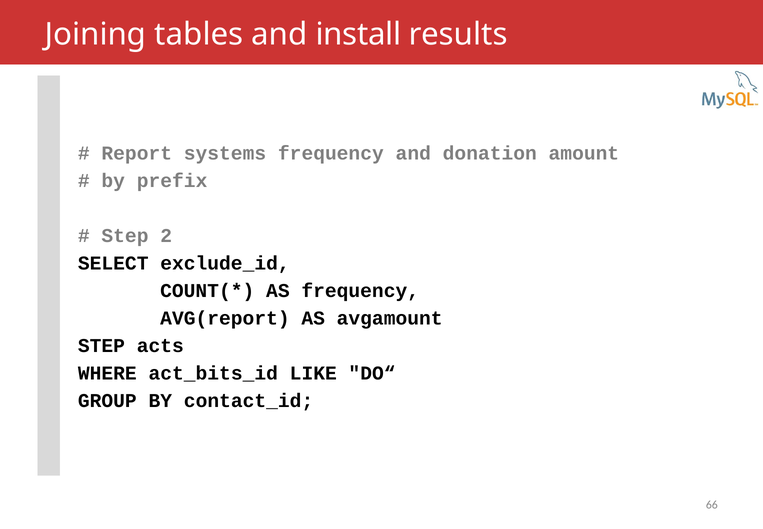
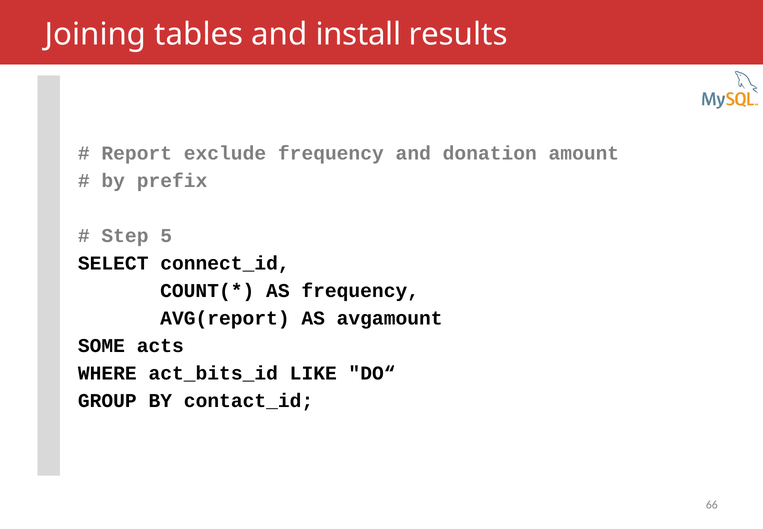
systems: systems -> exclude (225, 153)
2: 2 -> 5 (166, 235)
exclude_id: exclude_id -> connect_id (225, 263)
STEP: STEP -> SOME (101, 345)
